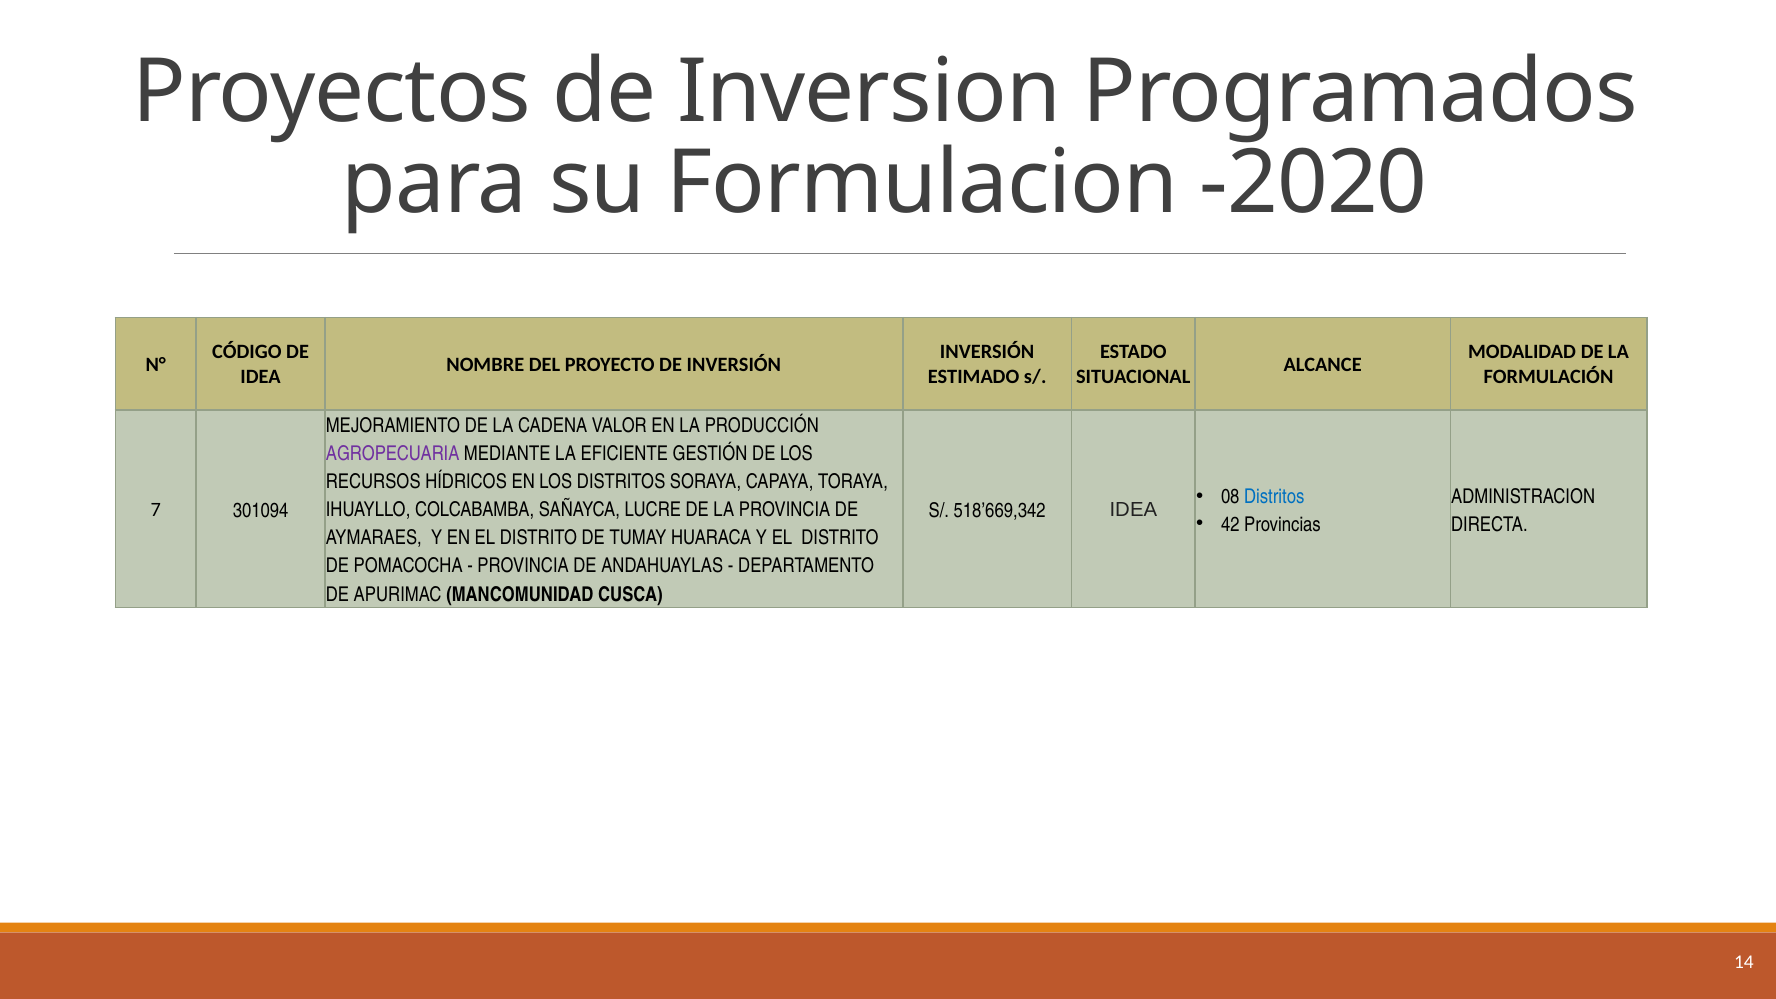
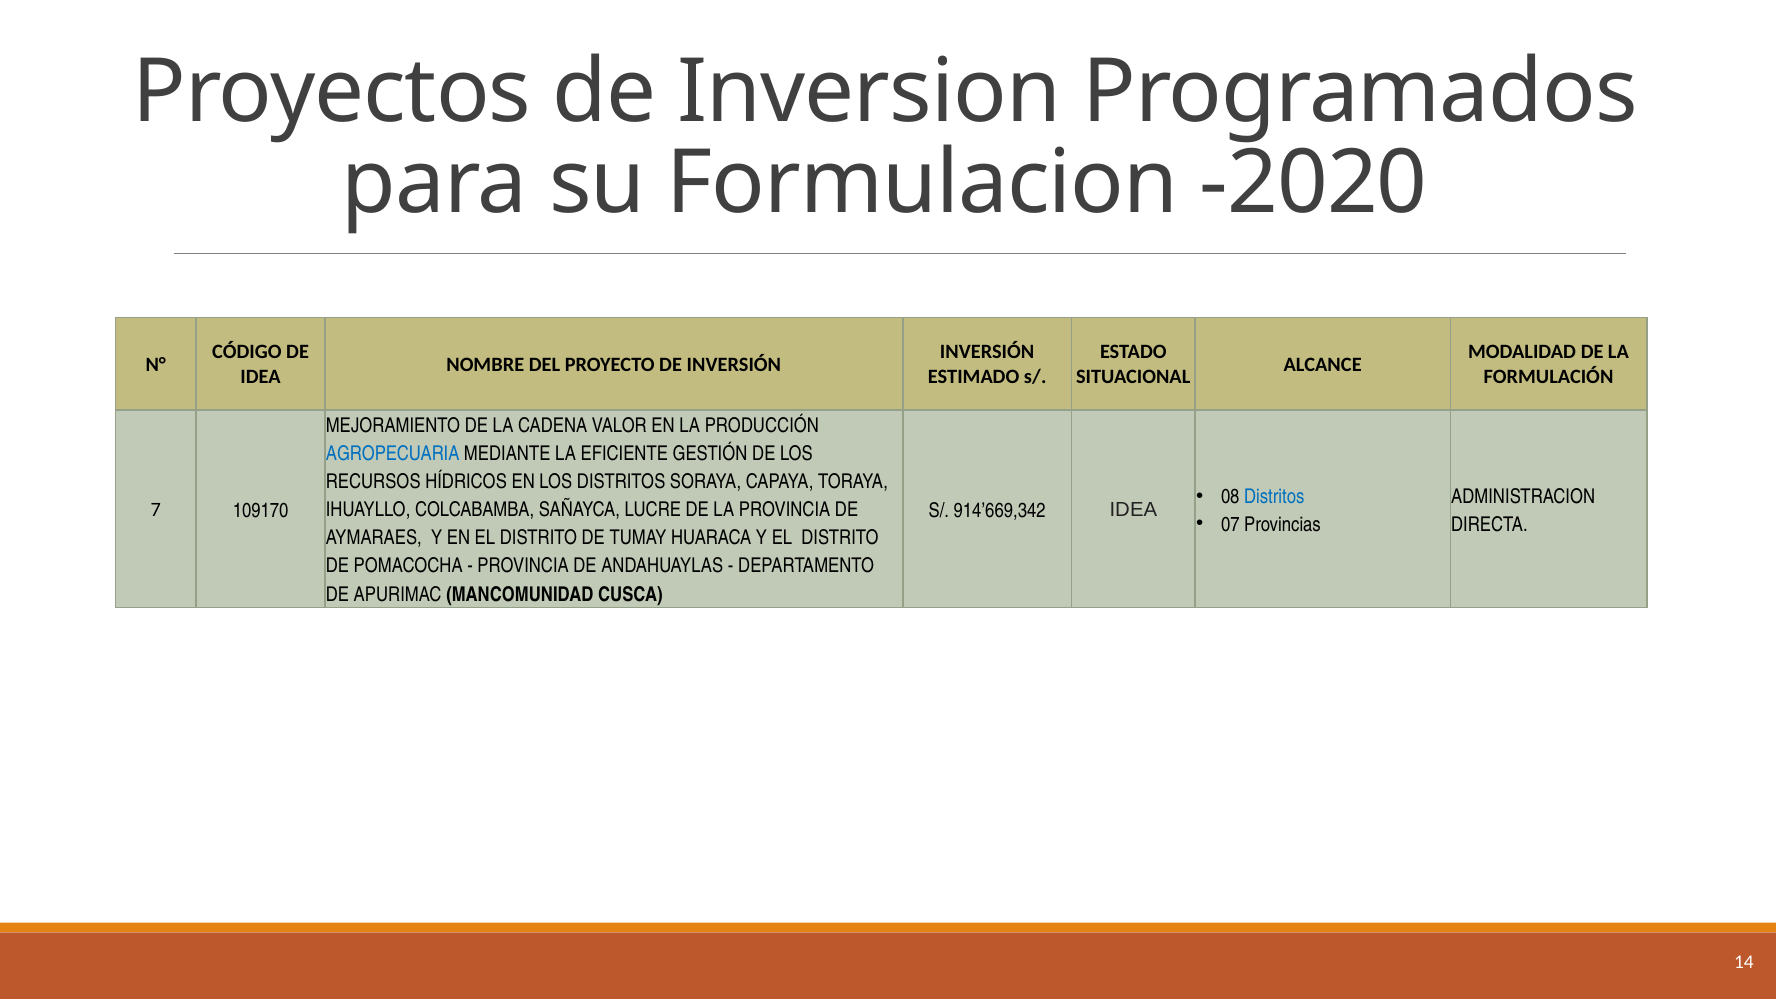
AGROPECUARIA colour: purple -> blue (393, 454)
301094: 301094 -> 109170 (261, 511)
518’669,342: 518’669,342 -> 914’669,342 (1000, 511)
42: 42 -> 07 (1230, 525)
